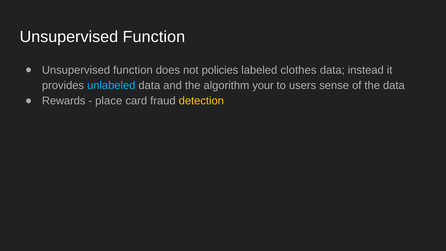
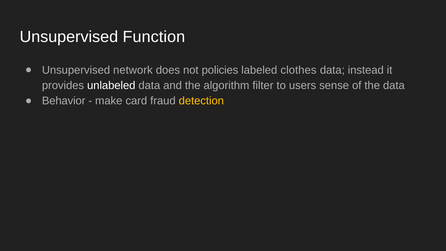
function: function -> network (133, 70)
unlabeled colour: light blue -> white (111, 86)
your: your -> filter (263, 86)
Rewards: Rewards -> Behavior (64, 101)
place: place -> make (109, 101)
